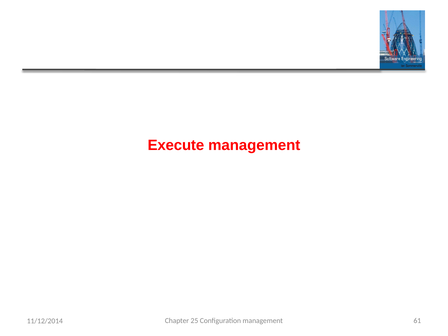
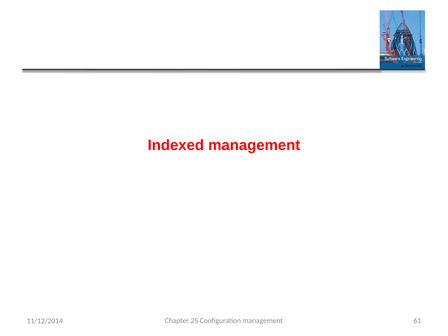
Execute: Execute -> Indexed (176, 145)
